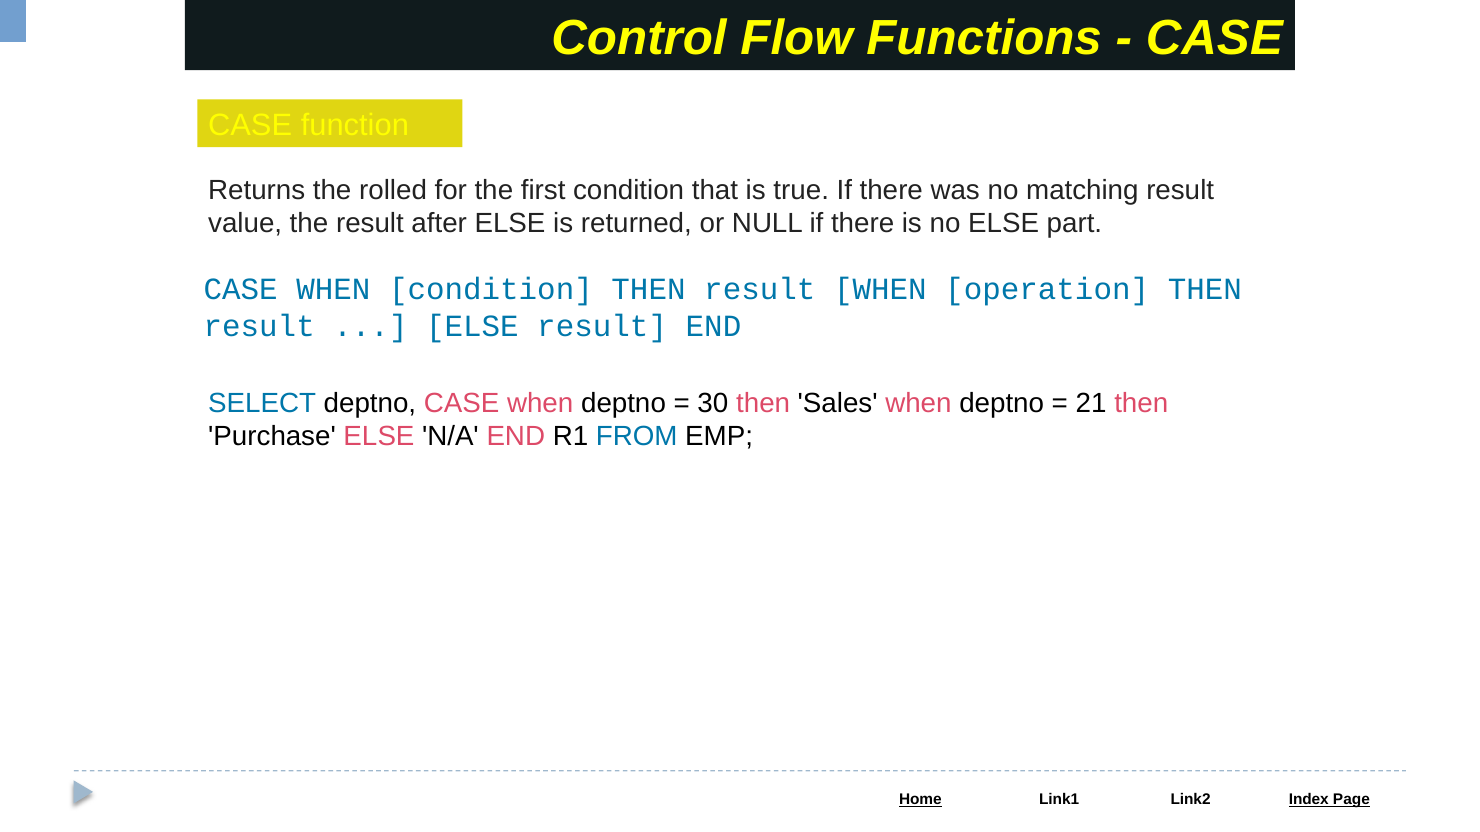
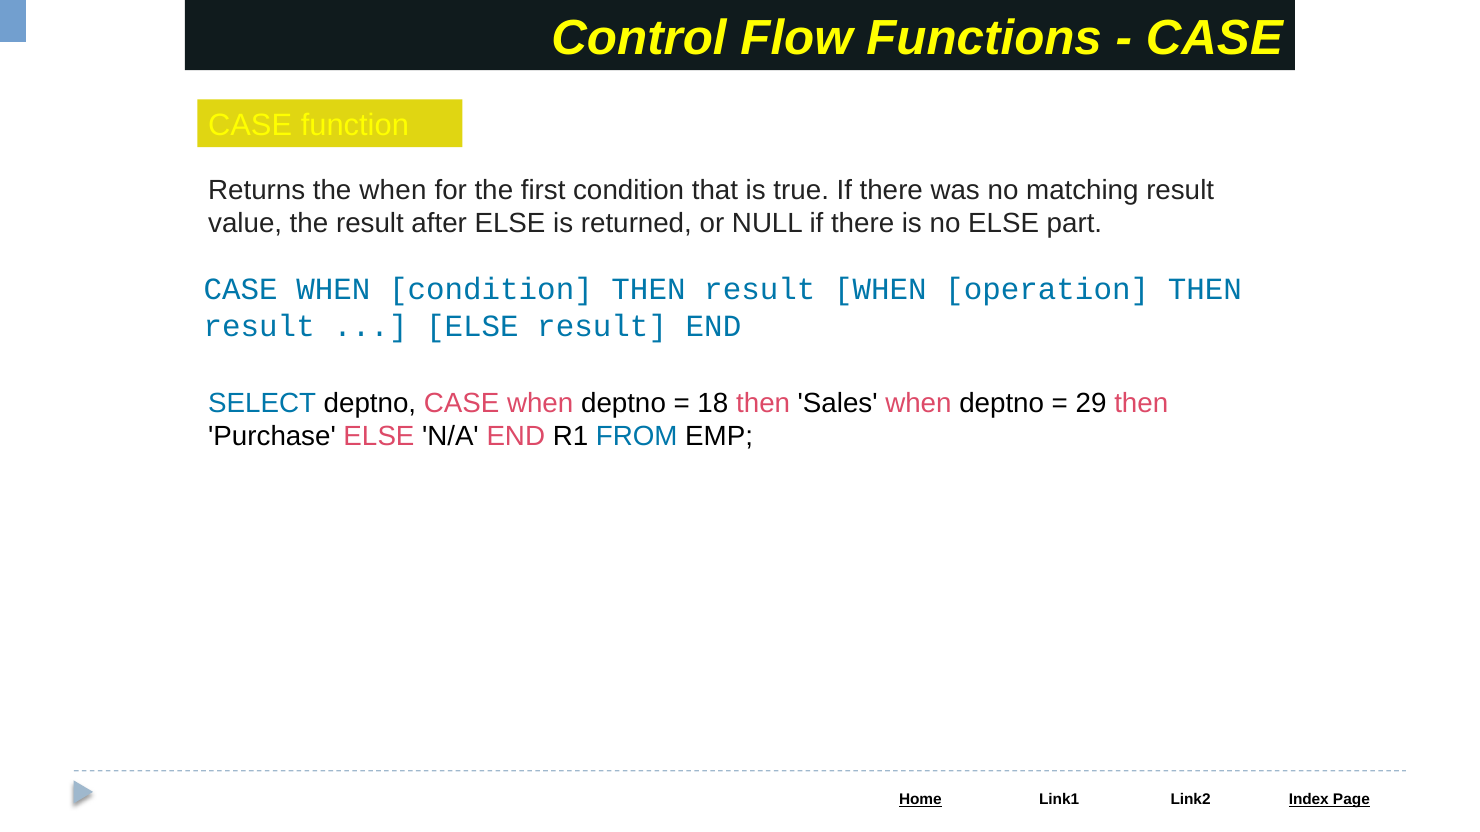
the rolled: rolled -> when (393, 191)
30: 30 -> 18 (713, 403)
21: 21 -> 29 (1091, 403)
